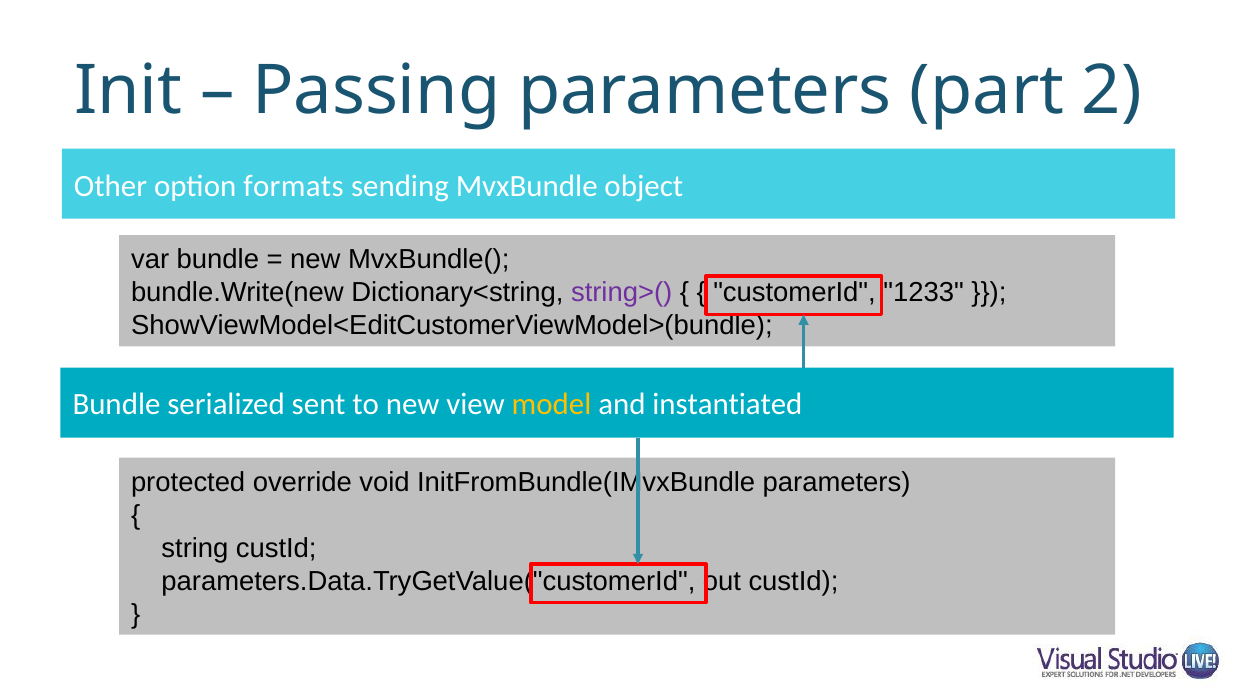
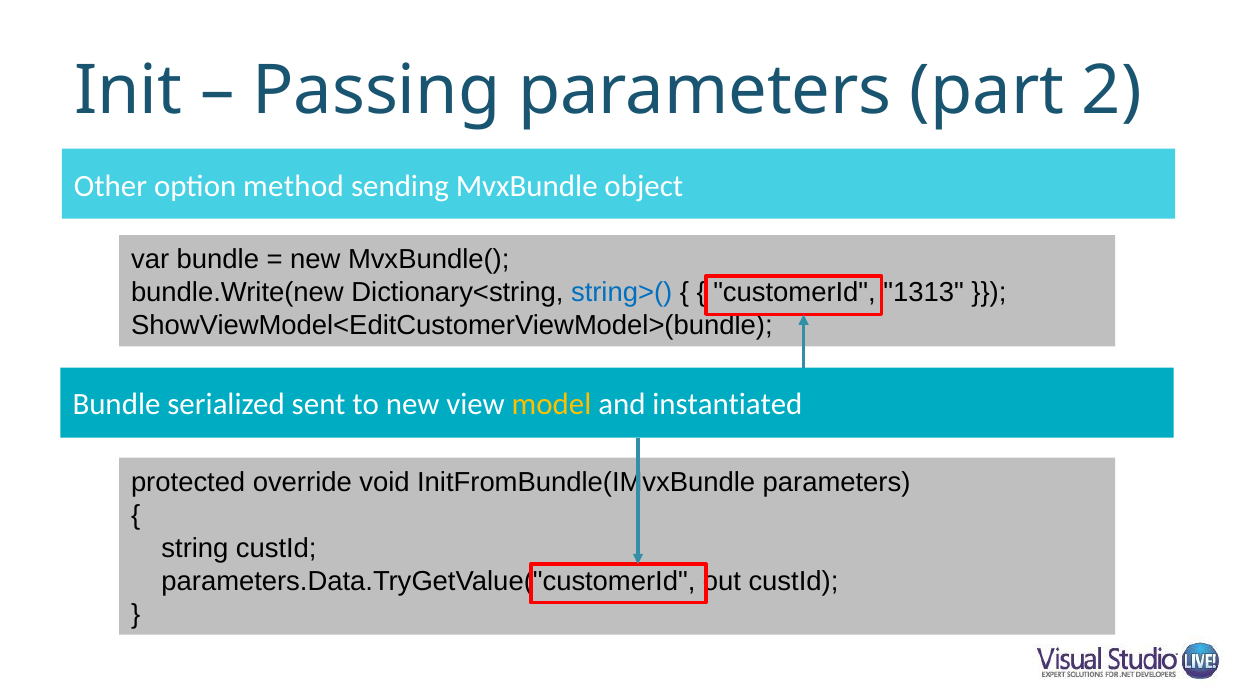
formats: formats -> method (293, 186)
string>( colour: purple -> blue (622, 293)
1233: 1233 -> 1313 (924, 293)
